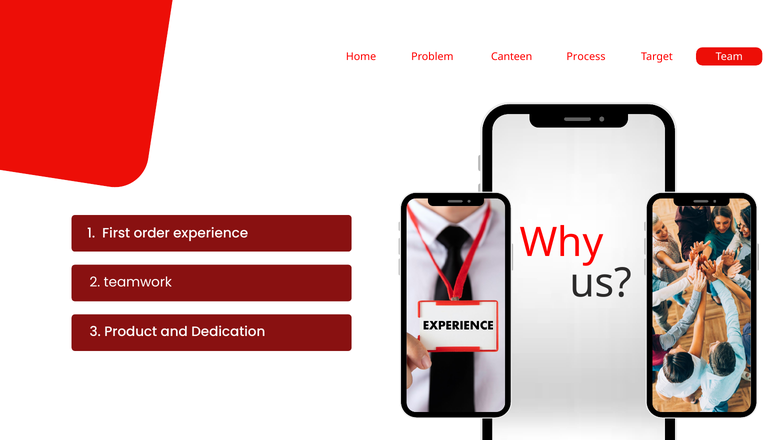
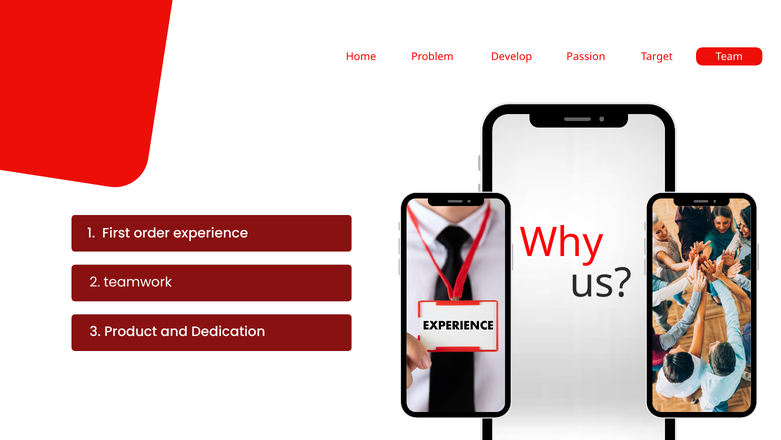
Canteen: Canteen -> Develop (512, 57)
Process: Process -> Passion (586, 57)
